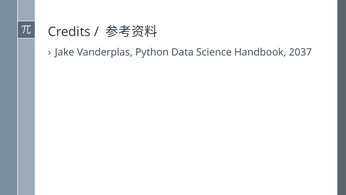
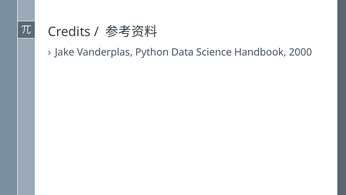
2037: 2037 -> 2000 (300, 52)
